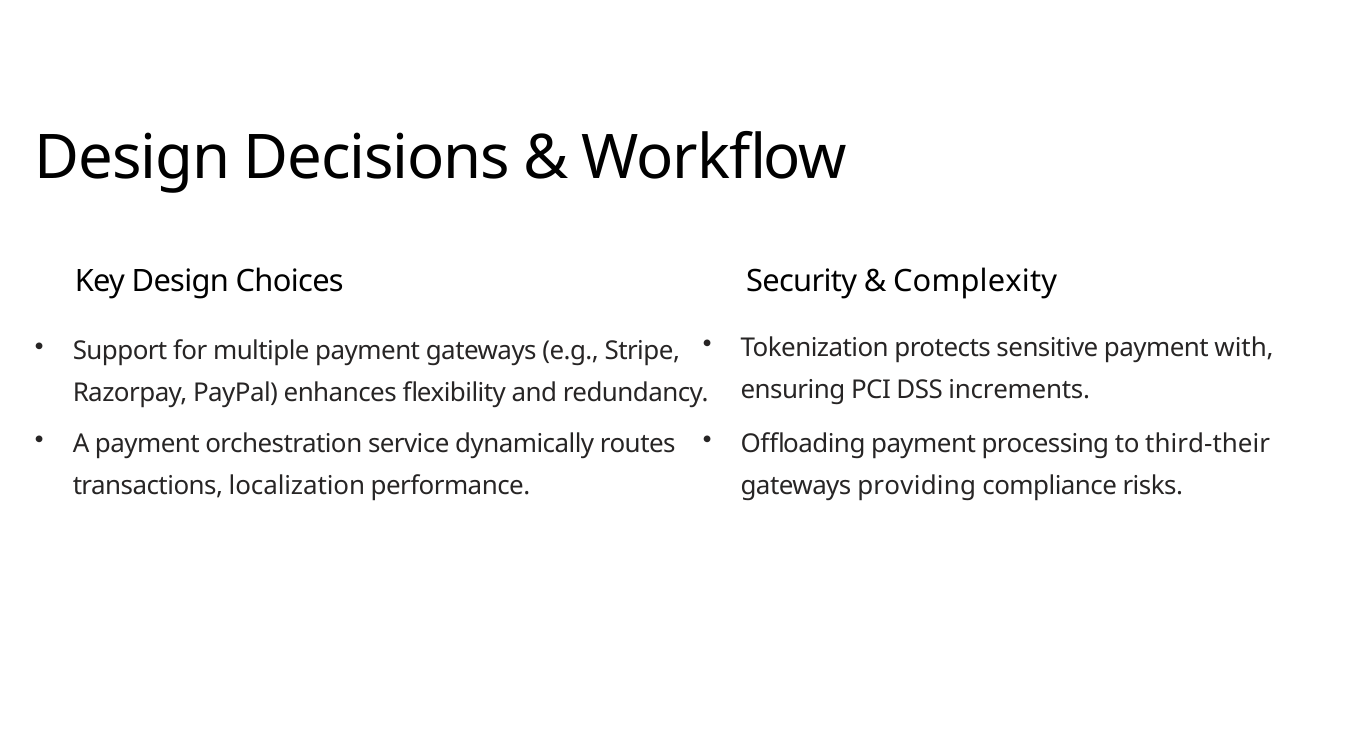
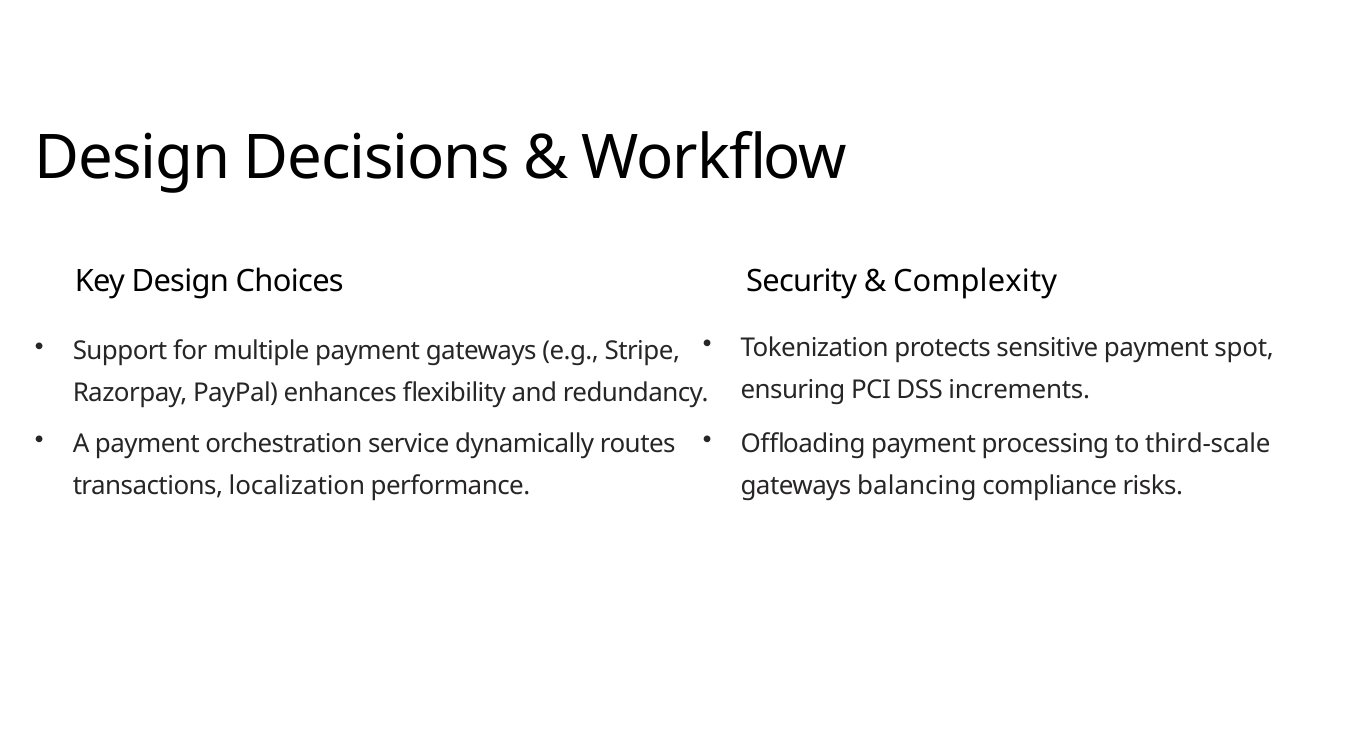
with: with -> spot (1244, 348)
third-their: third-their -> third-scale (1208, 445)
providing: providing -> balancing (917, 487)
